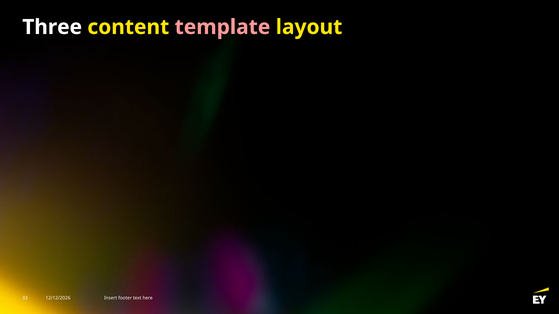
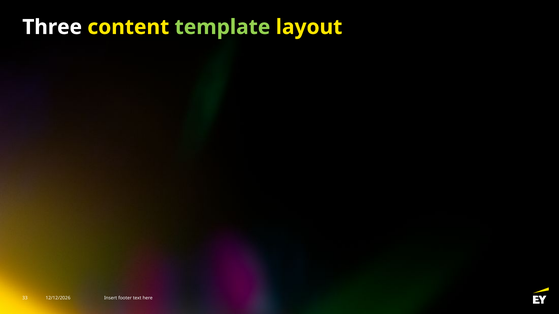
template colour: pink -> light green (222, 27)
